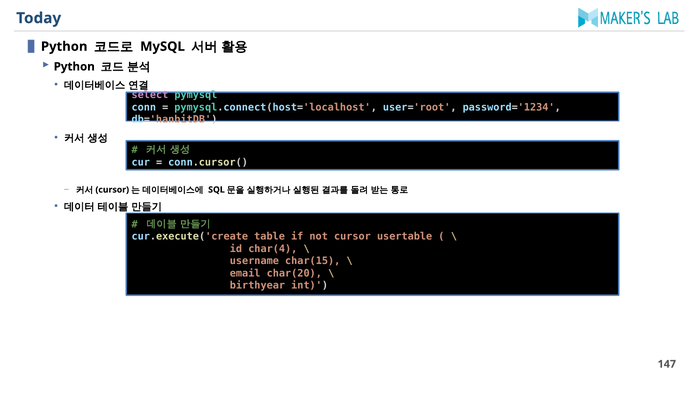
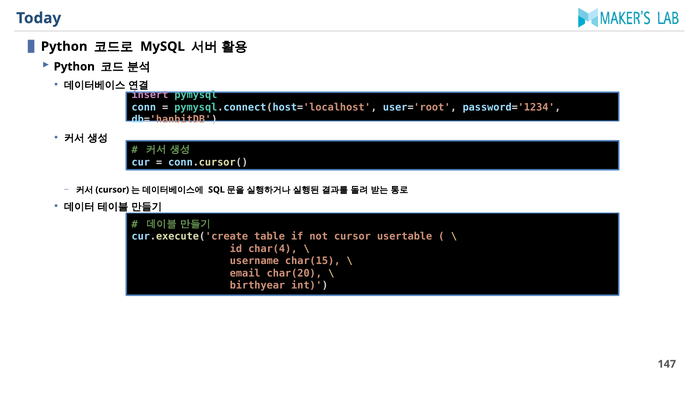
select: select -> insert (150, 95)
